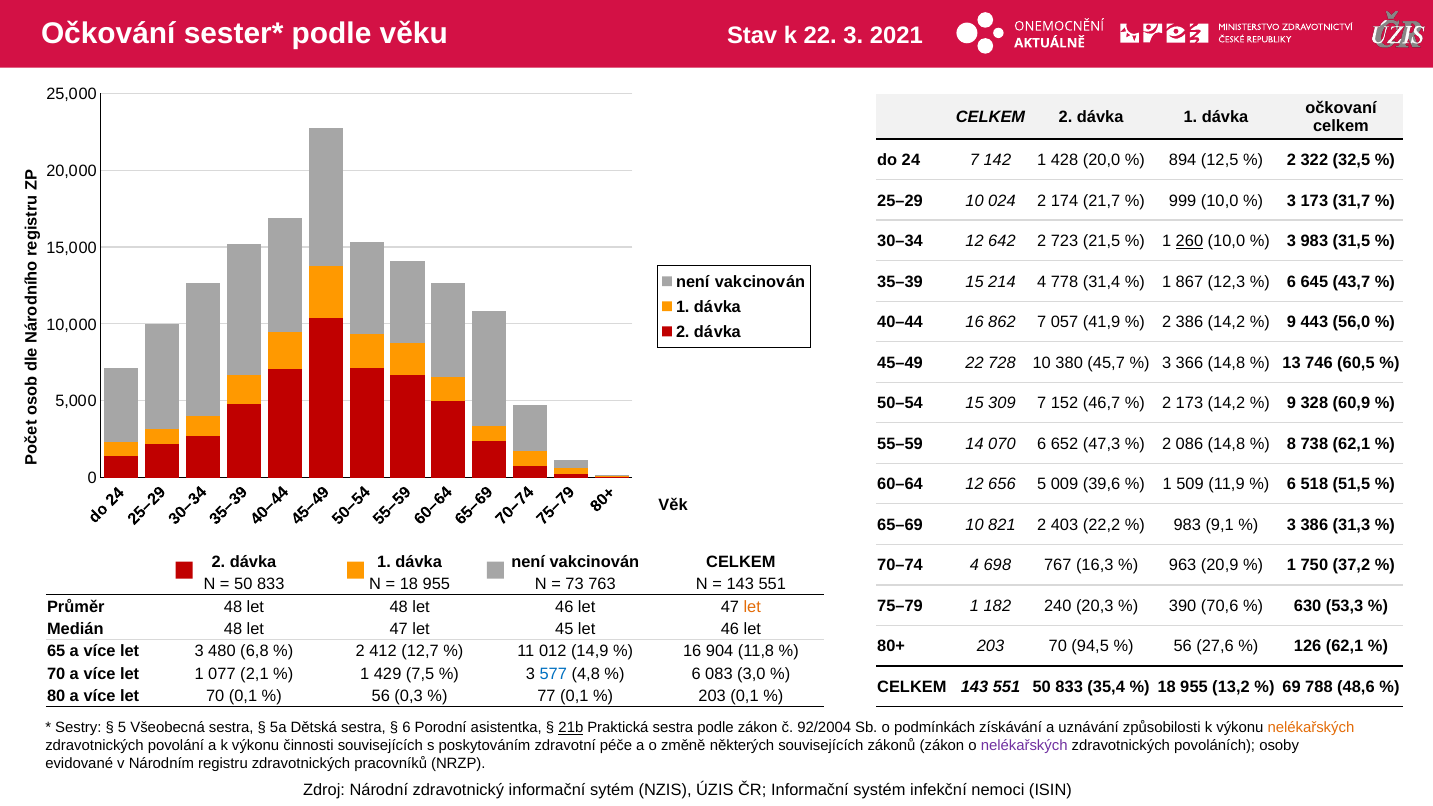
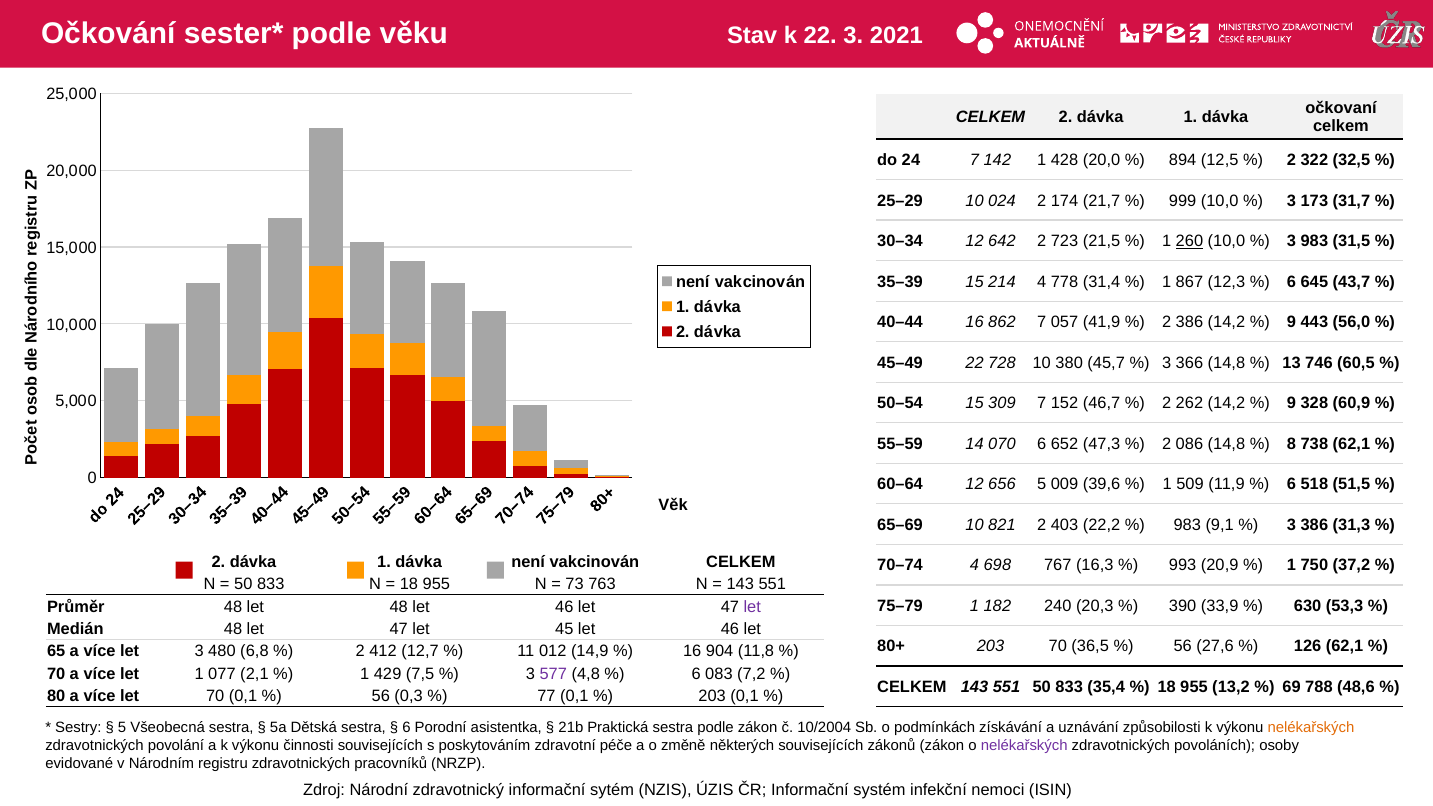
2 173: 173 -> 262 (1189, 403)
963: 963 -> 993 (1183, 566)
70,6: 70,6 -> 33,9 (1220, 606)
let colour: orange -> purple (752, 607)
94,5: 94,5 -> 36,5 (1090, 647)
577 colour: blue -> purple (553, 674)
3,0: 3,0 -> 7,2 (751, 674)
21b underline: present -> none (571, 728)
92/2004: 92/2004 -> 10/2004 (824, 728)
